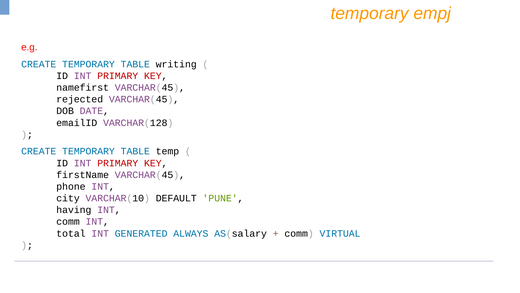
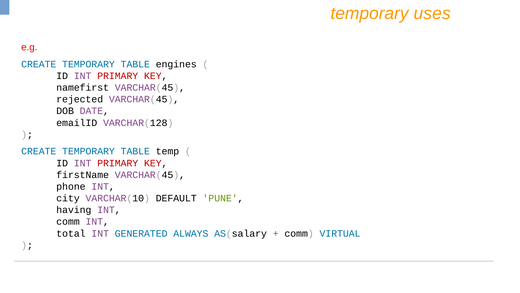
empj: empj -> uses (432, 14)
writing: writing -> engines (176, 64)
